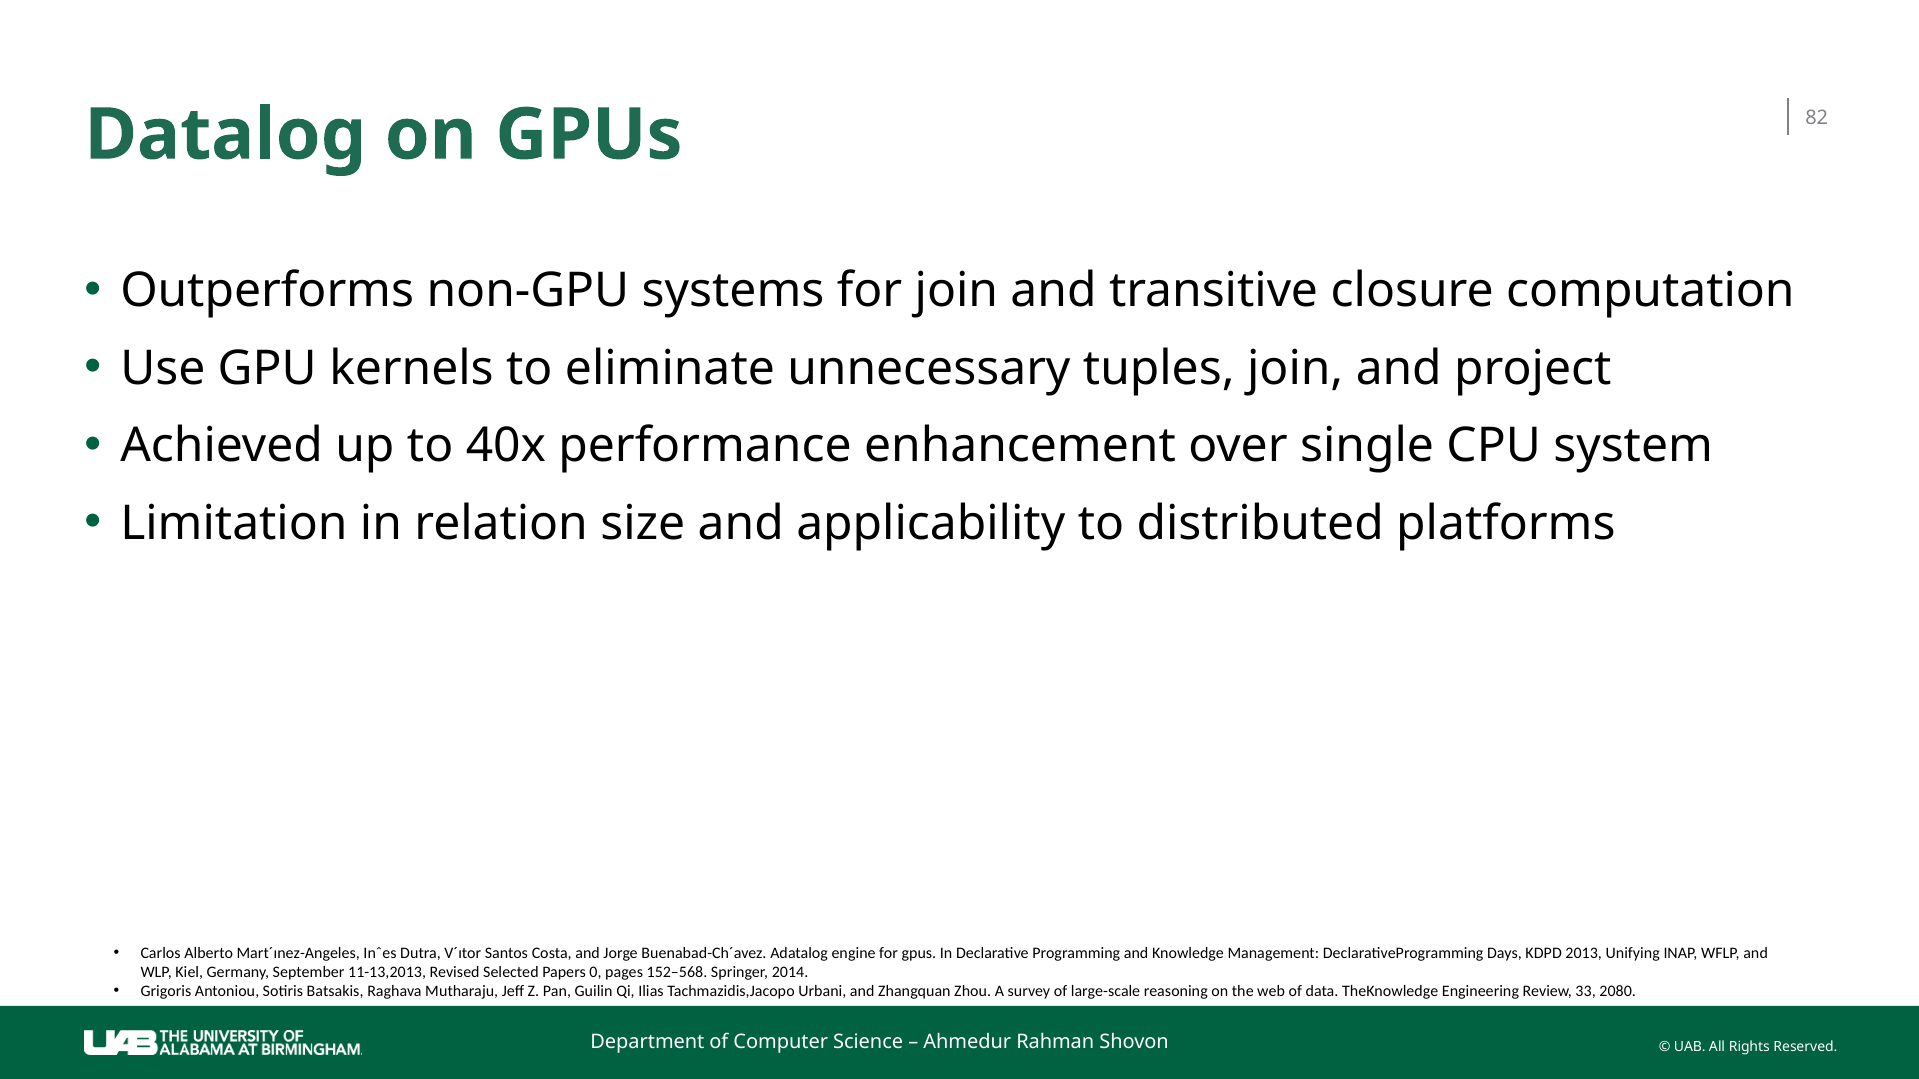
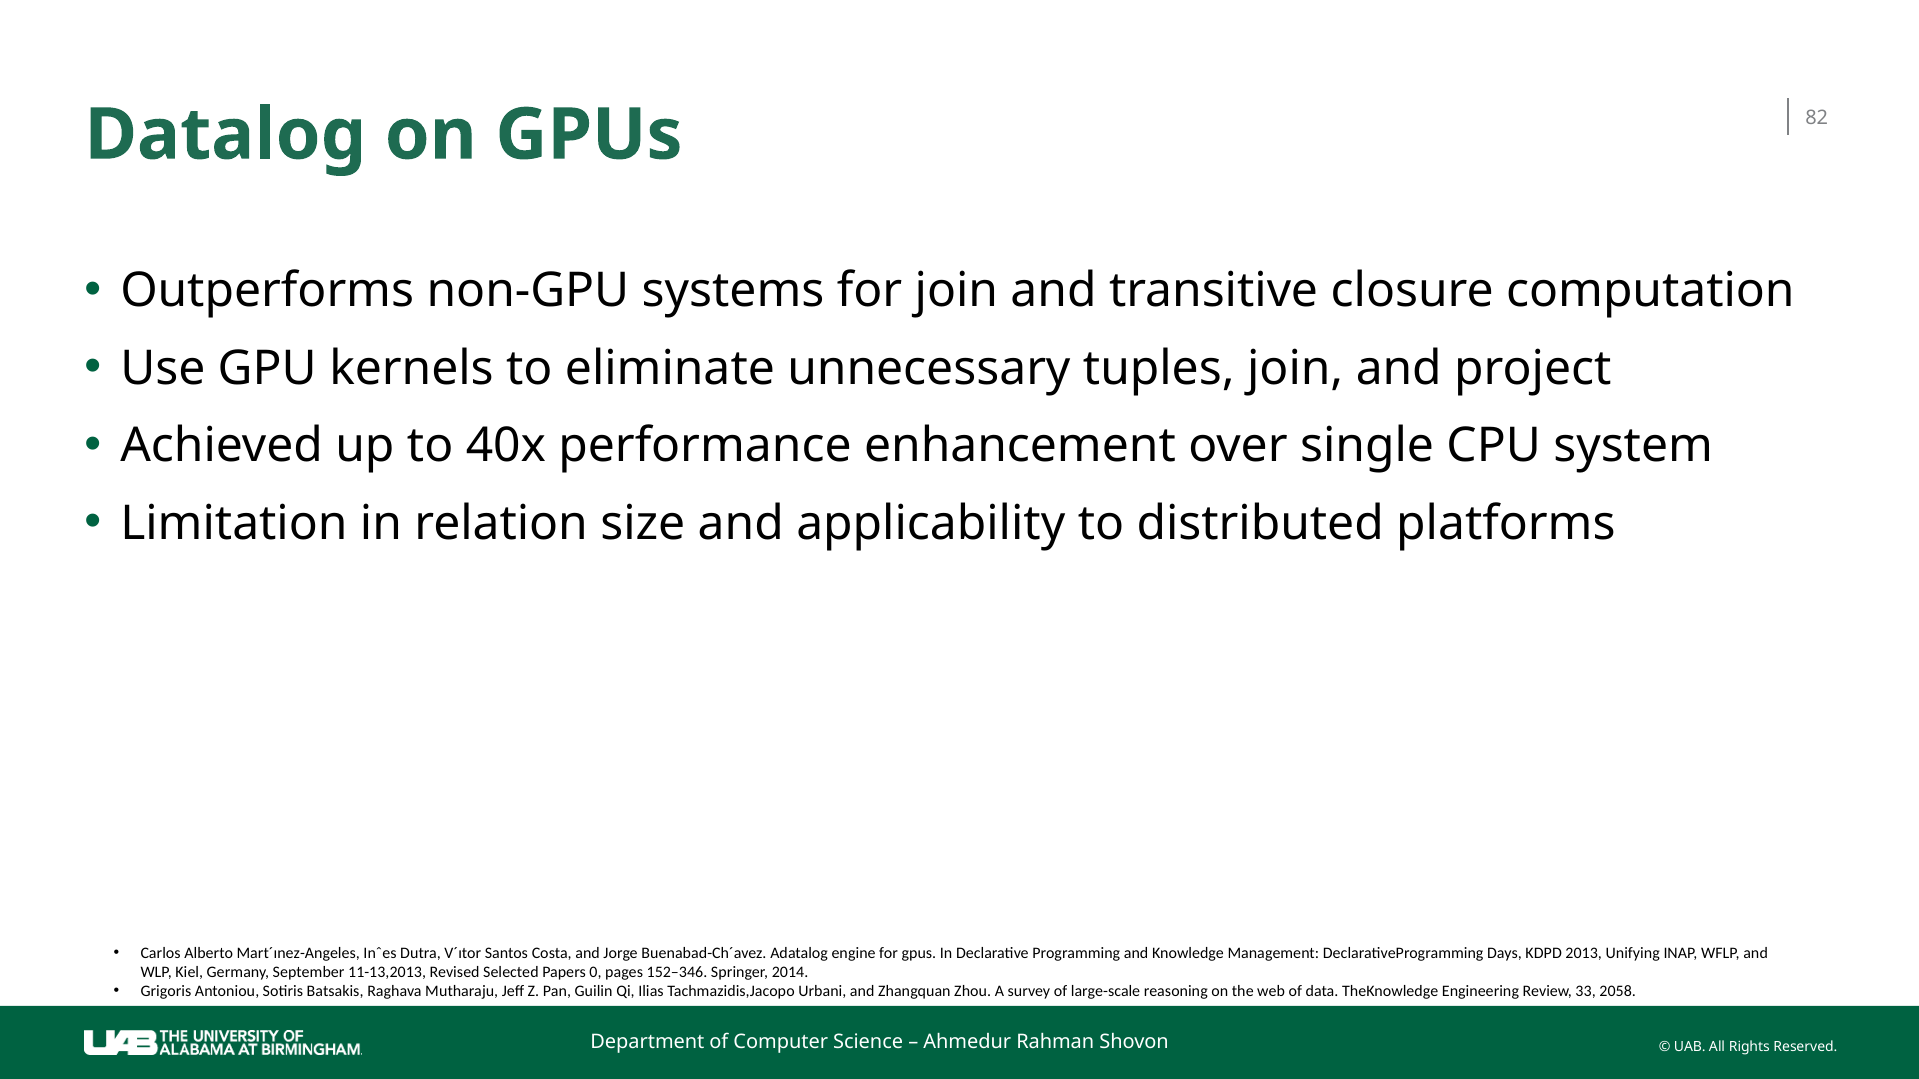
152–568: 152–568 -> 152–346 (677, 973)
2080: 2080 -> 2058 (1618, 992)
